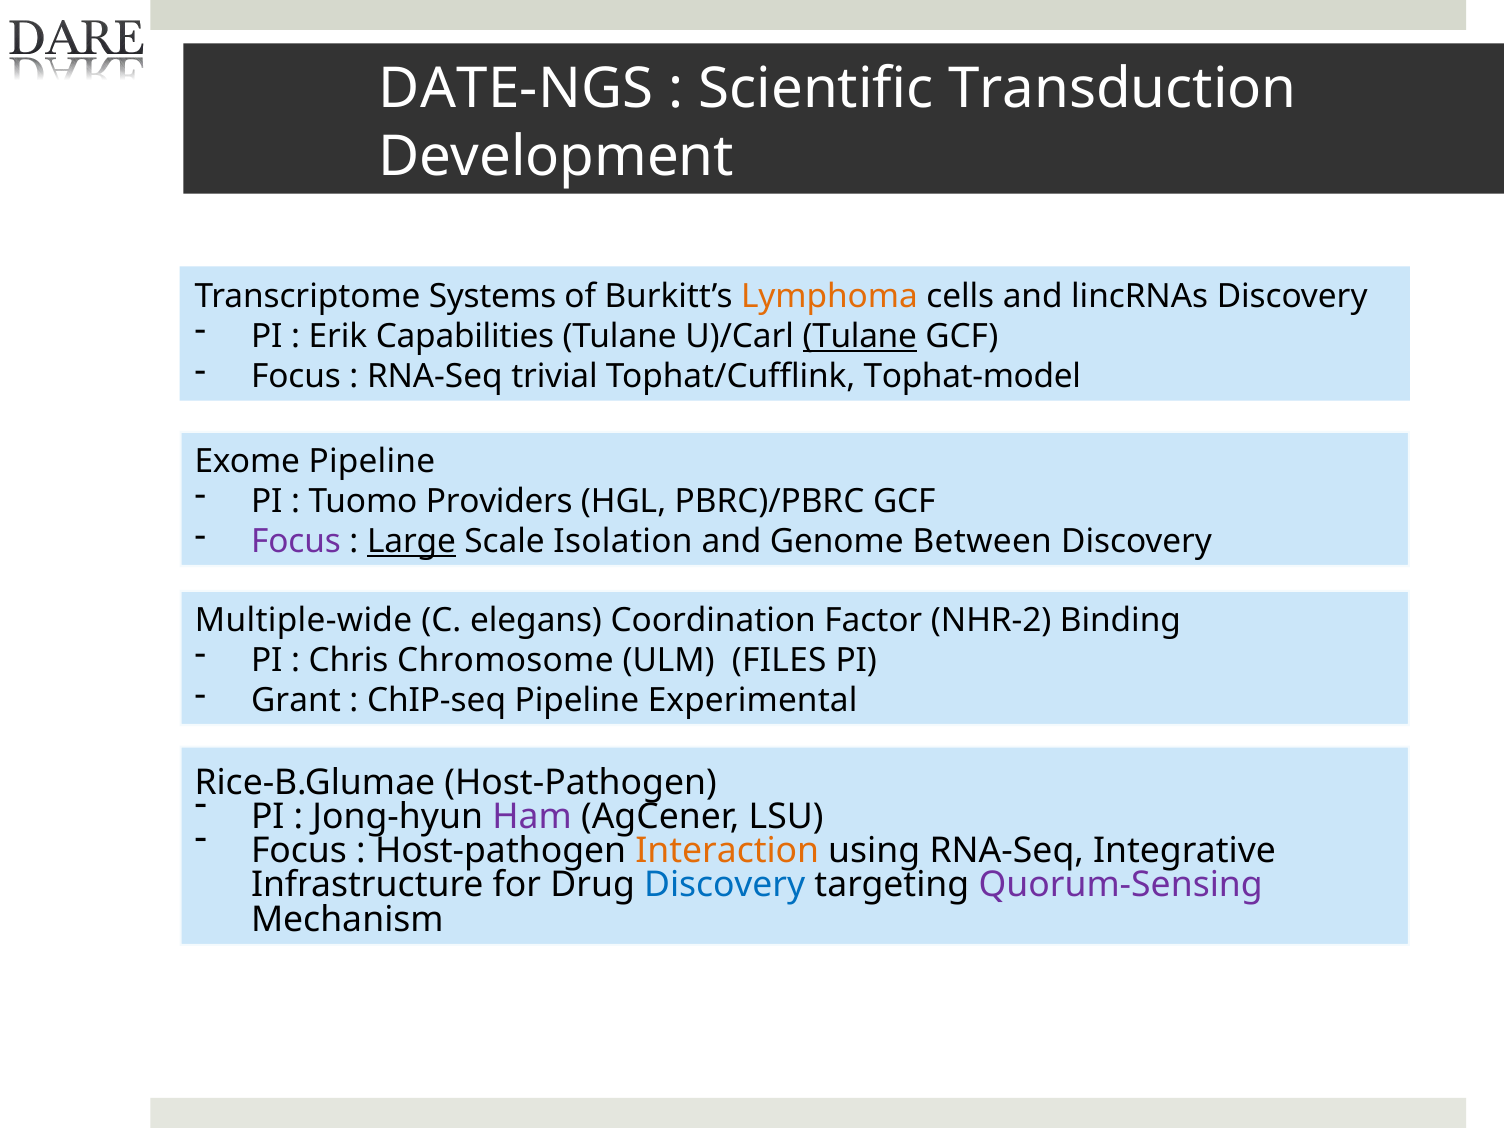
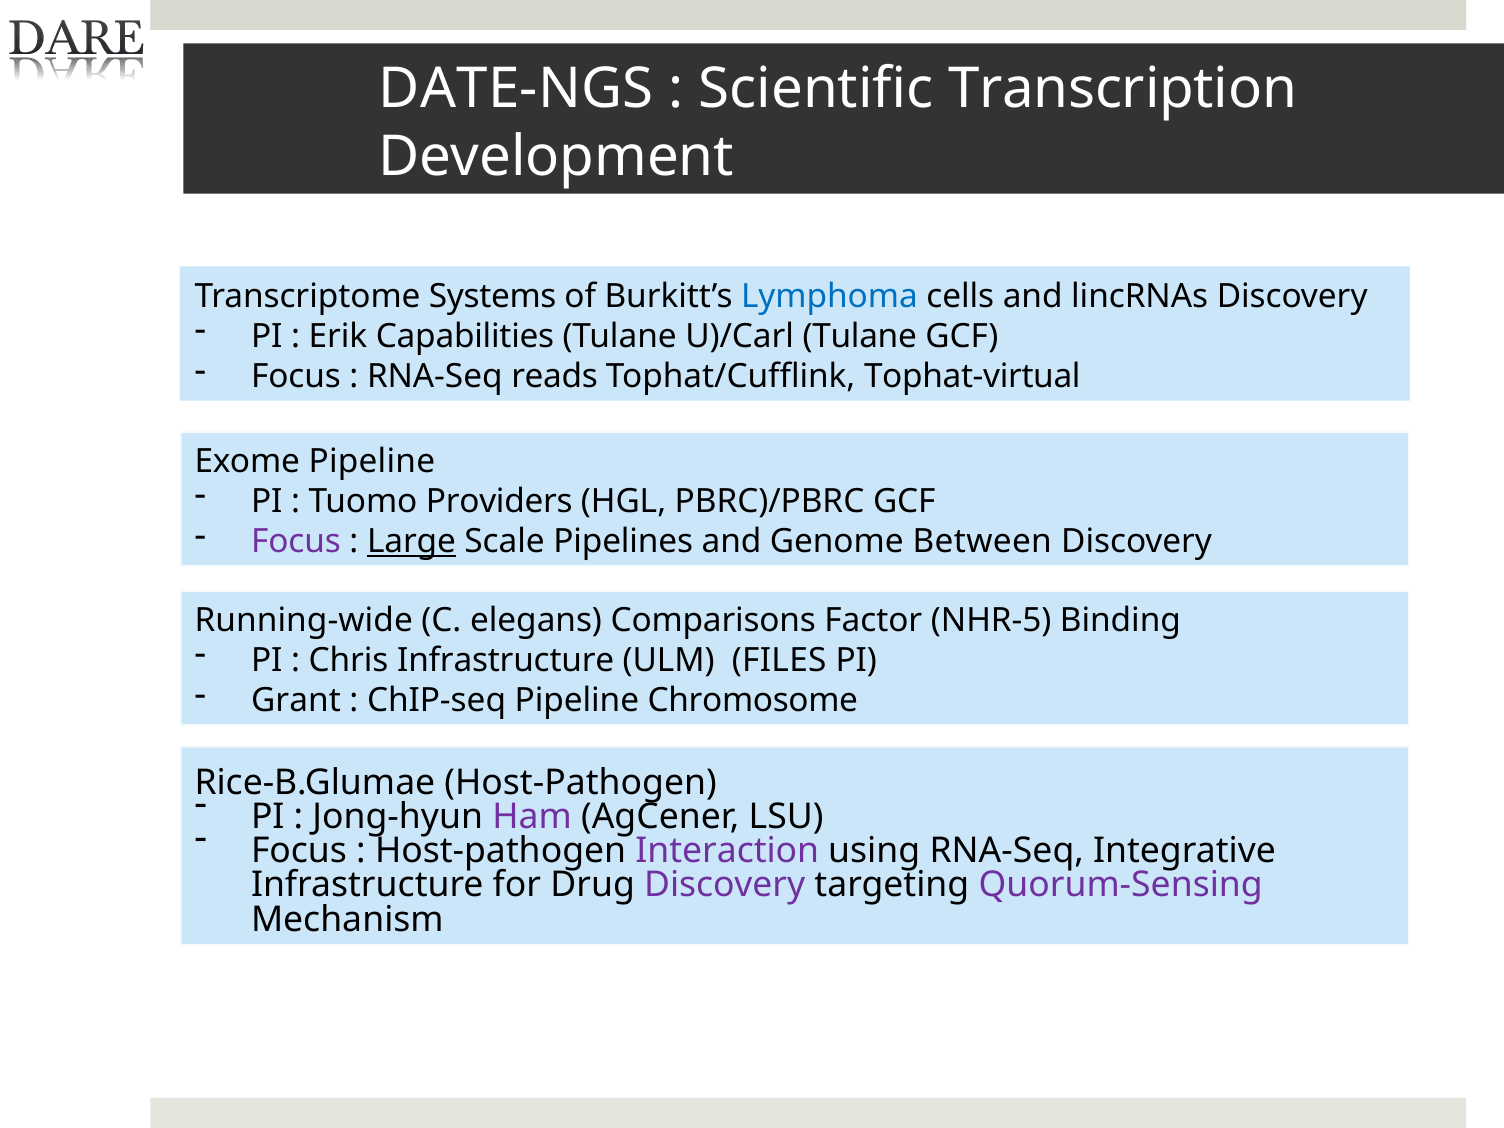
Transduction: Transduction -> Transcription (1123, 89)
Lymphoma colour: orange -> blue (829, 296)
Tulane underline: present -> none (860, 336)
trivial: trivial -> reads (555, 376)
Tophat-model: Tophat-model -> Tophat-virtual (972, 376)
Isolation: Isolation -> Pipelines (623, 541)
Multiple-wide: Multiple-wide -> Running-wide (304, 620)
Coordination: Coordination -> Comparisons (713, 620)
NHR-2: NHR-2 -> NHR-5 (991, 620)
Chris Chromosome: Chromosome -> Infrastructure (506, 660)
Experimental: Experimental -> Chromosome (753, 700)
Interaction colour: orange -> purple (727, 851)
Discovery colour: blue -> purple (725, 885)
